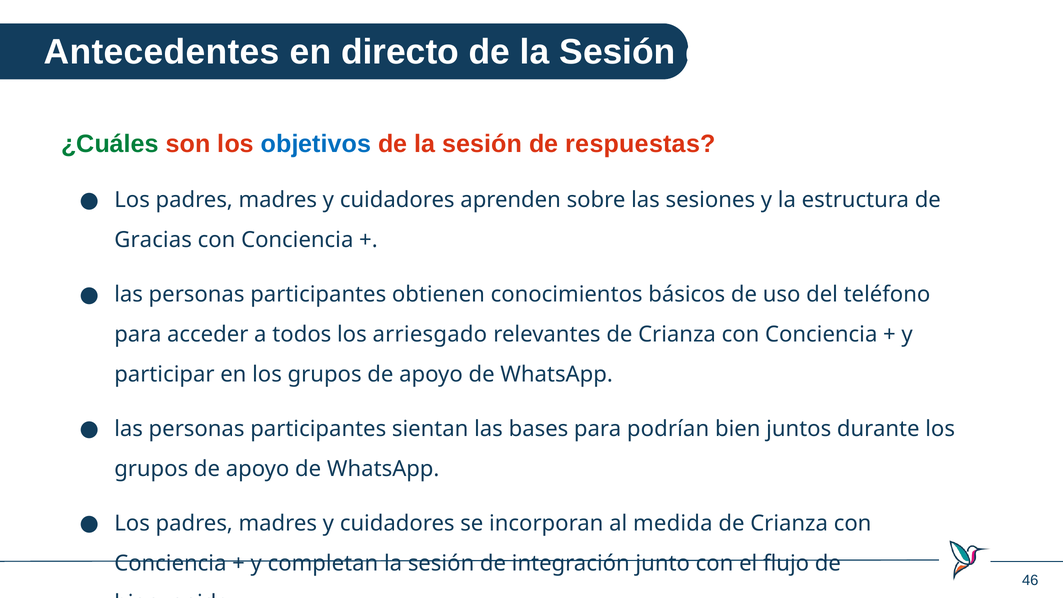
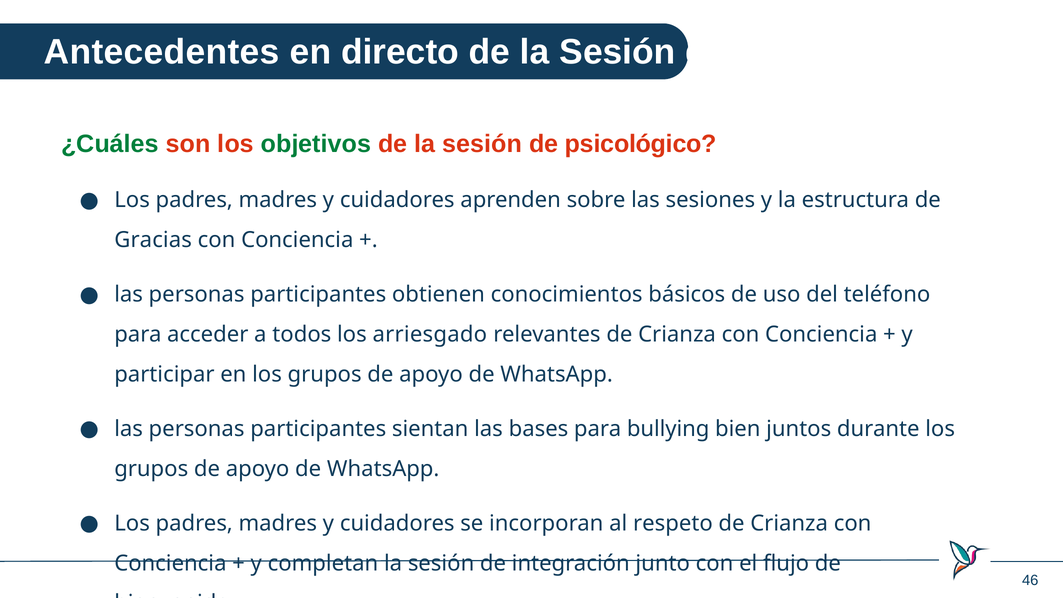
objetivos colour: blue -> green (316, 144)
respuestas: respuestas -> psicológico (641, 144)
podrían: podrían -> bullying (668, 429)
medida: medida -> respeto (673, 523)
